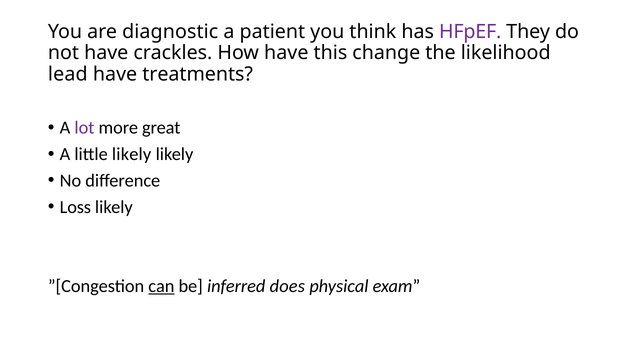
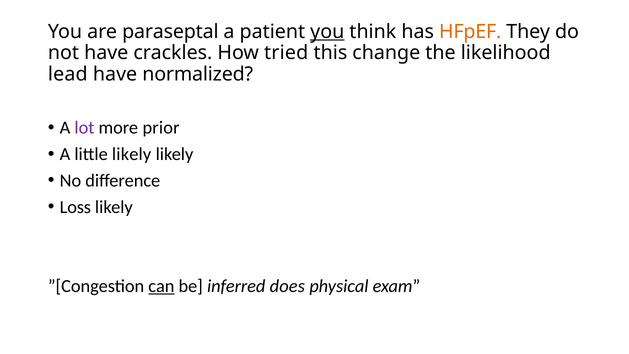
diagnostic: diagnostic -> paraseptal (170, 32)
you underline: none -> present (327, 32)
HFpEF colour: purple -> orange (470, 32)
How have: have -> tried (286, 53)
treatments: treatments -> normalized (198, 74)
great: great -> prior (161, 128)
